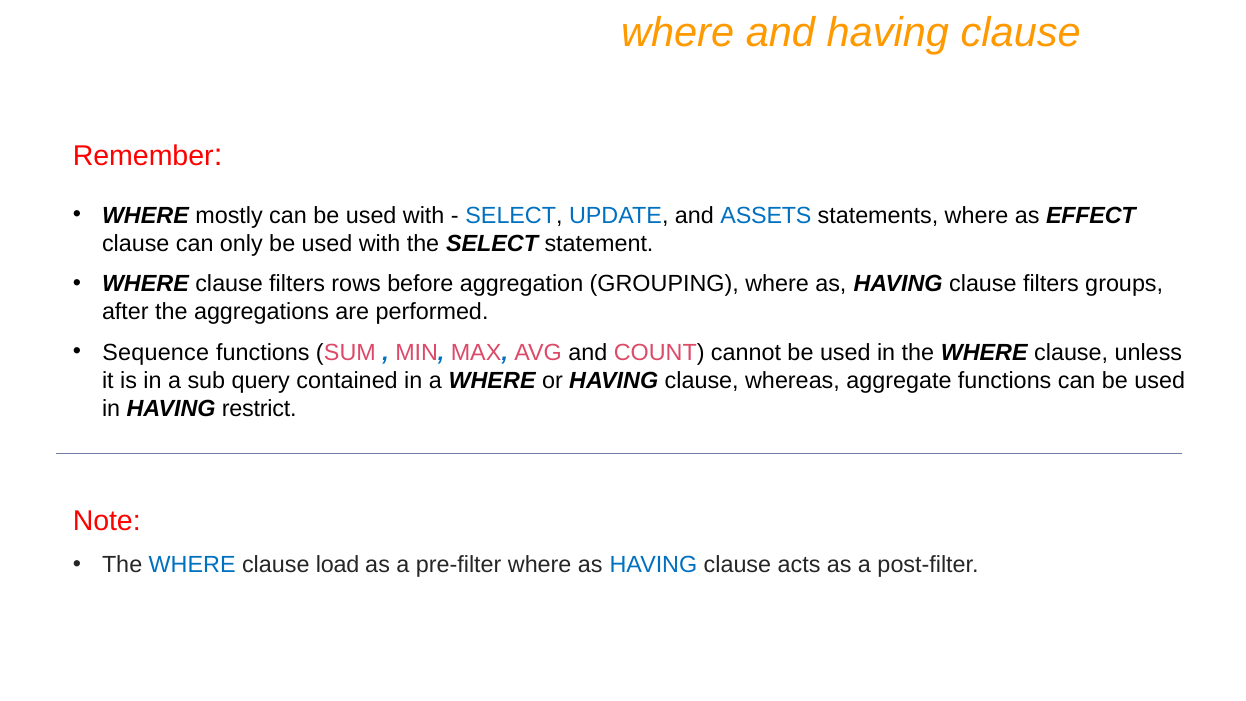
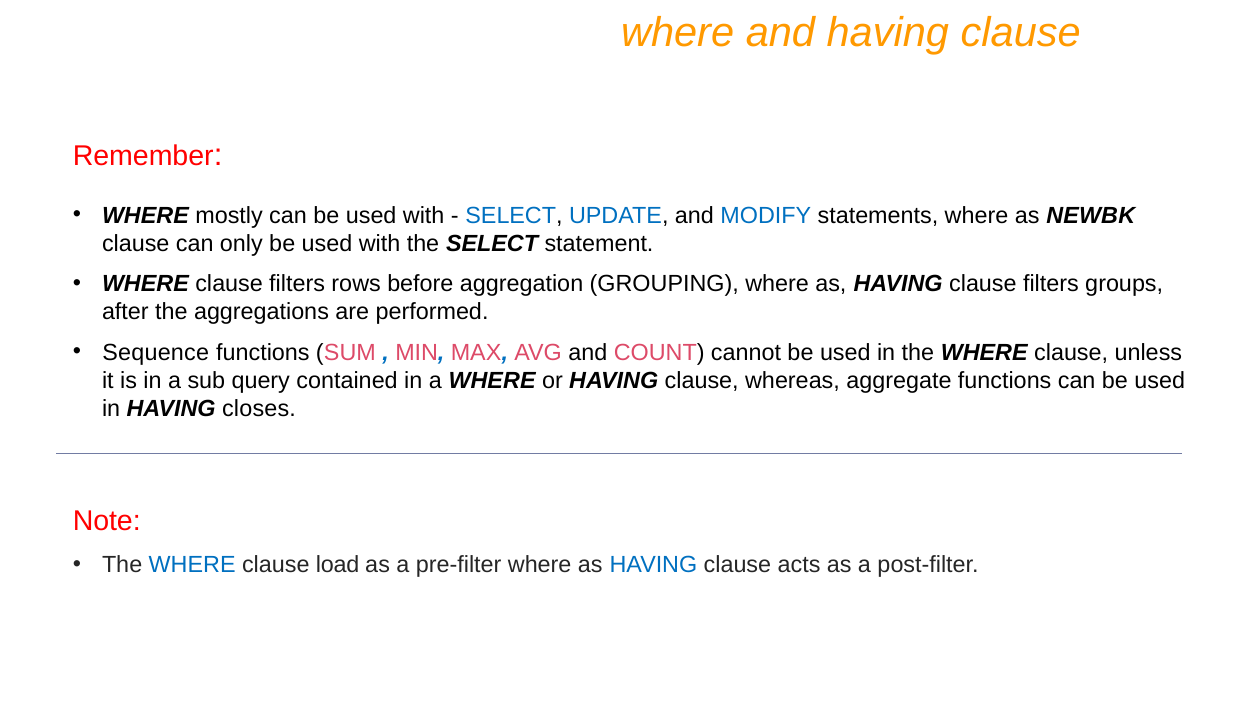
ASSETS: ASSETS -> MODIFY (766, 215)
EFFECT: EFFECT -> NEWBK (1091, 215)
restrict: restrict -> closes (259, 408)
